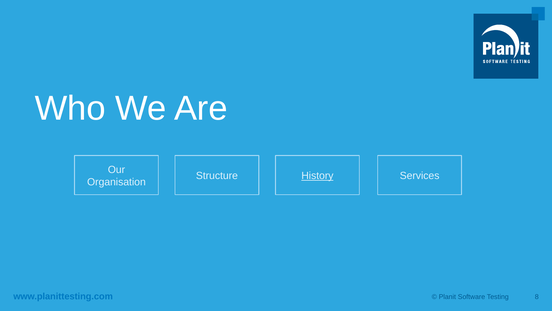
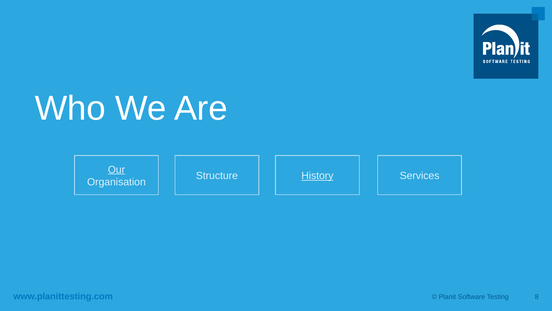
Our underline: none -> present (116, 169)
